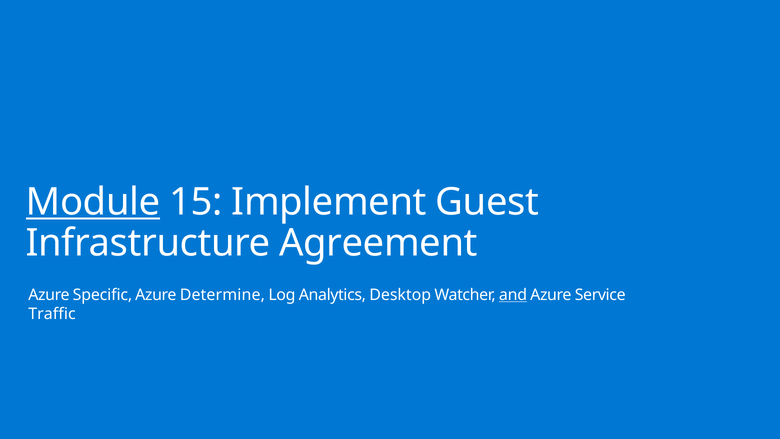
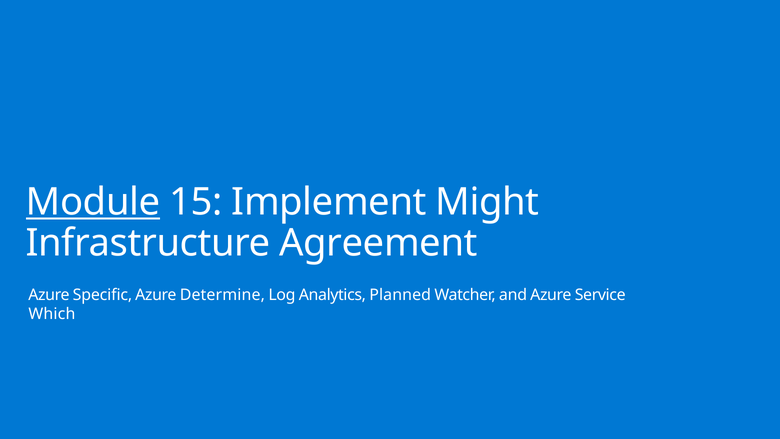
Guest: Guest -> Might (487, 202)
Desktop: Desktop -> Planned (400, 295)
and underline: present -> none (513, 295)
Traffic: Traffic -> Which (52, 314)
